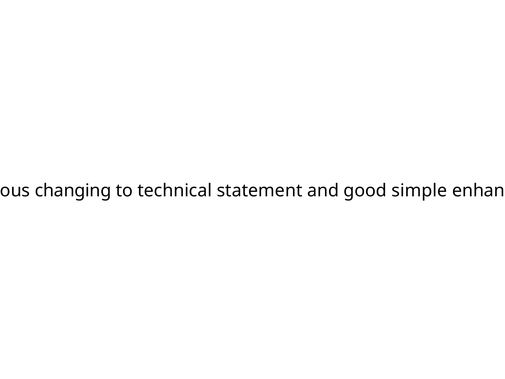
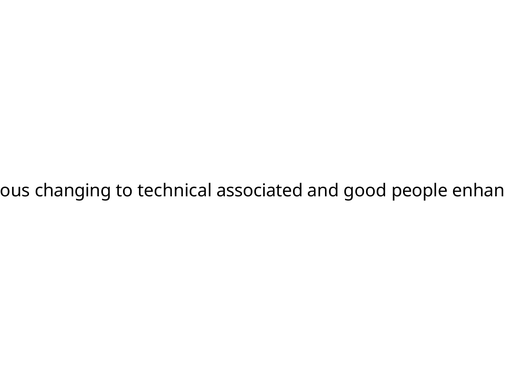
statement: statement -> associated (260, 191)
simple: simple -> people (420, 191)
